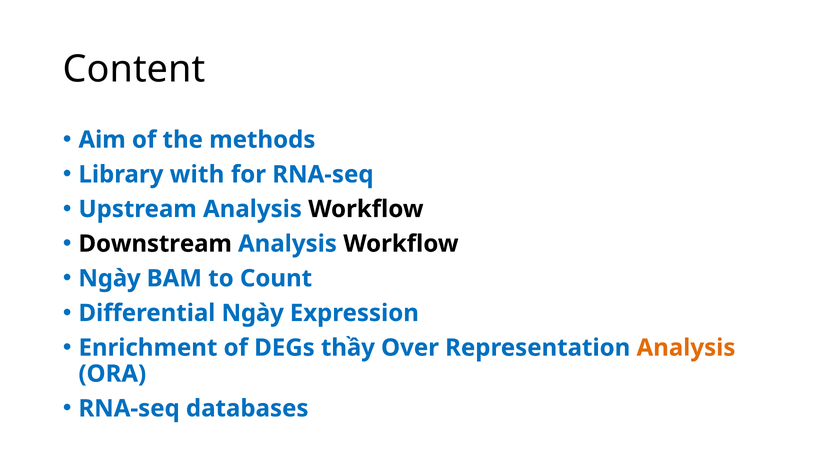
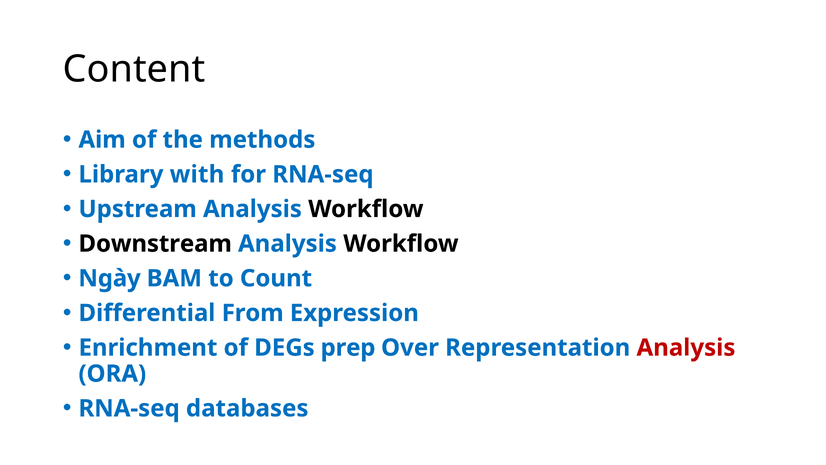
Differential Ngày: Ngày -> From (253, 313)
thầy: thầy -> prep (348, 347)
Analysis colour: orange -> red (686, 347)
